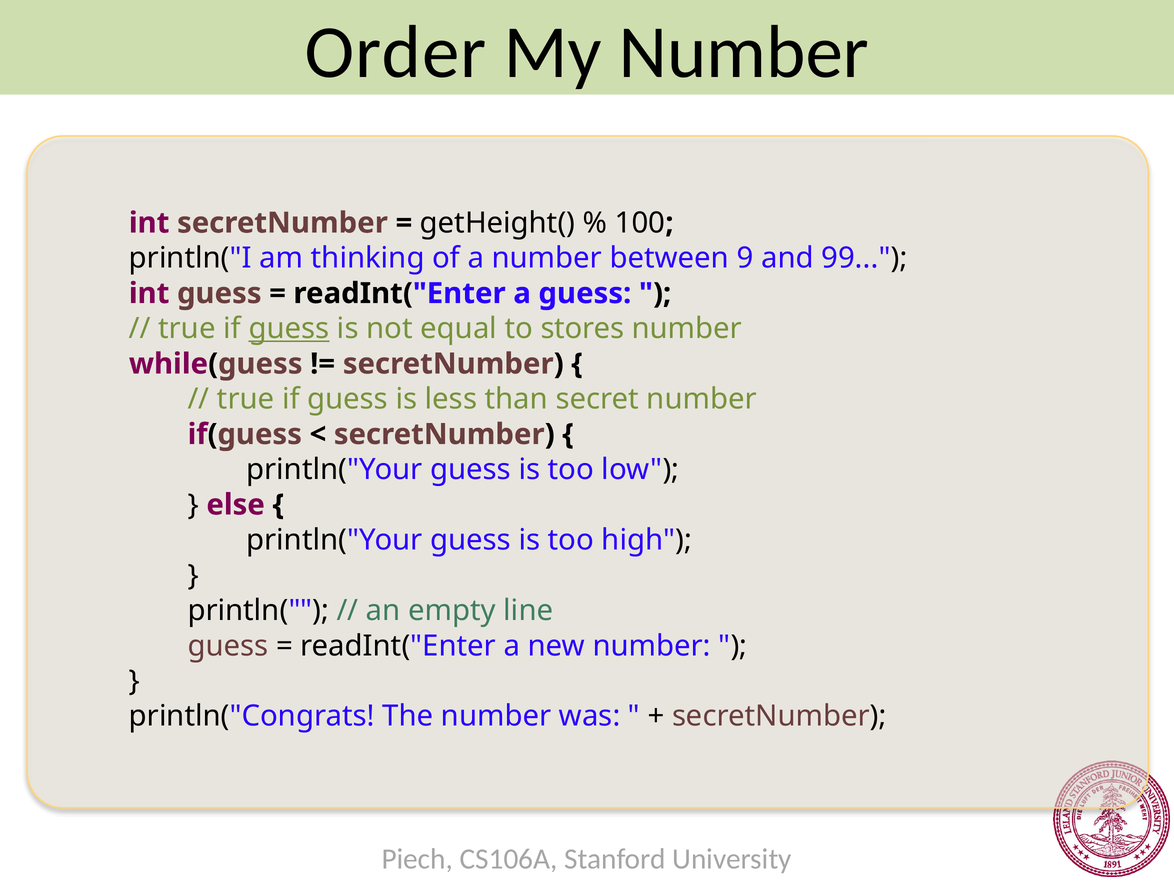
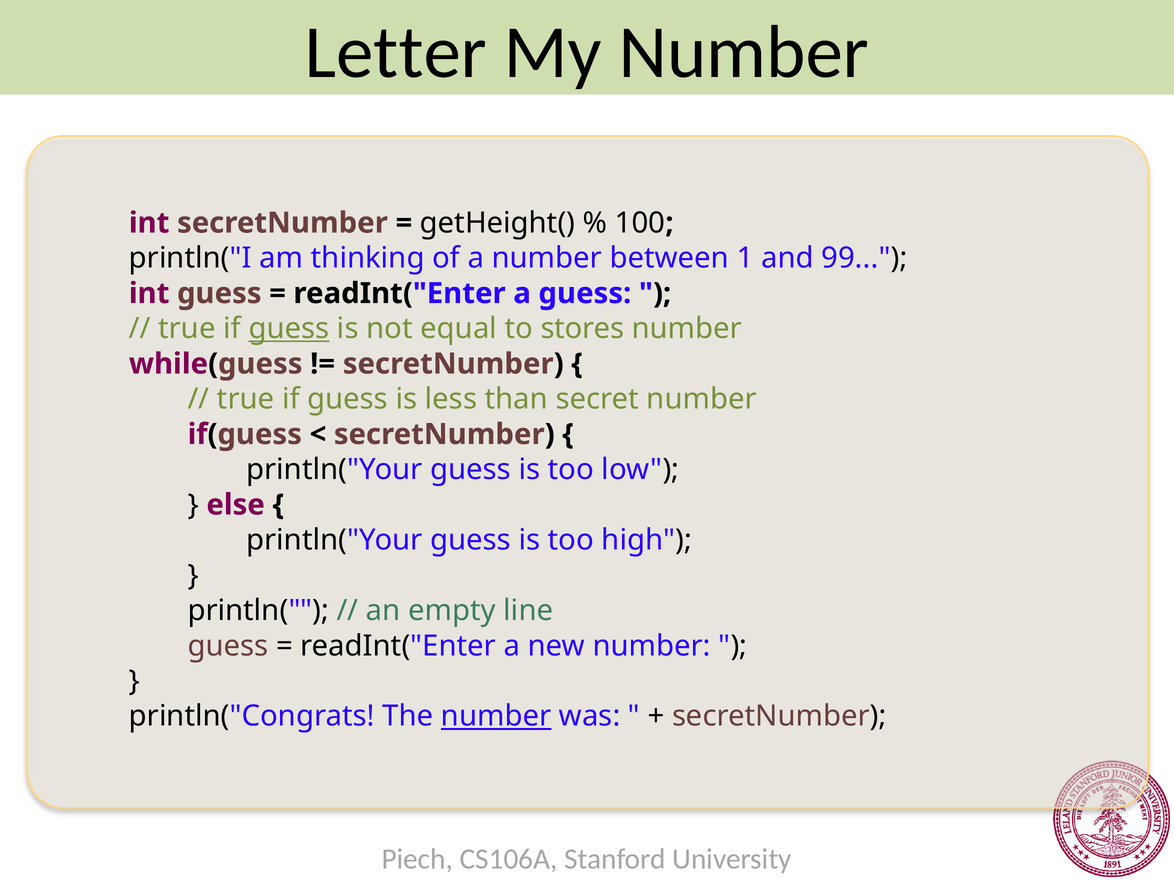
Order: Order -> Letter (396, 52)
9: 9 -> 1 (745, 258)
number underline: none -> present (496, 716)
